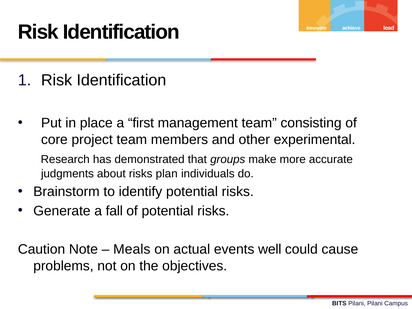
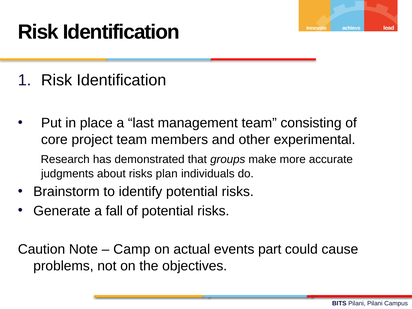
first: first -> last (141, 123)
Meals: Meals -> Camp (132, 249)
well: well -> part (270, 249)
